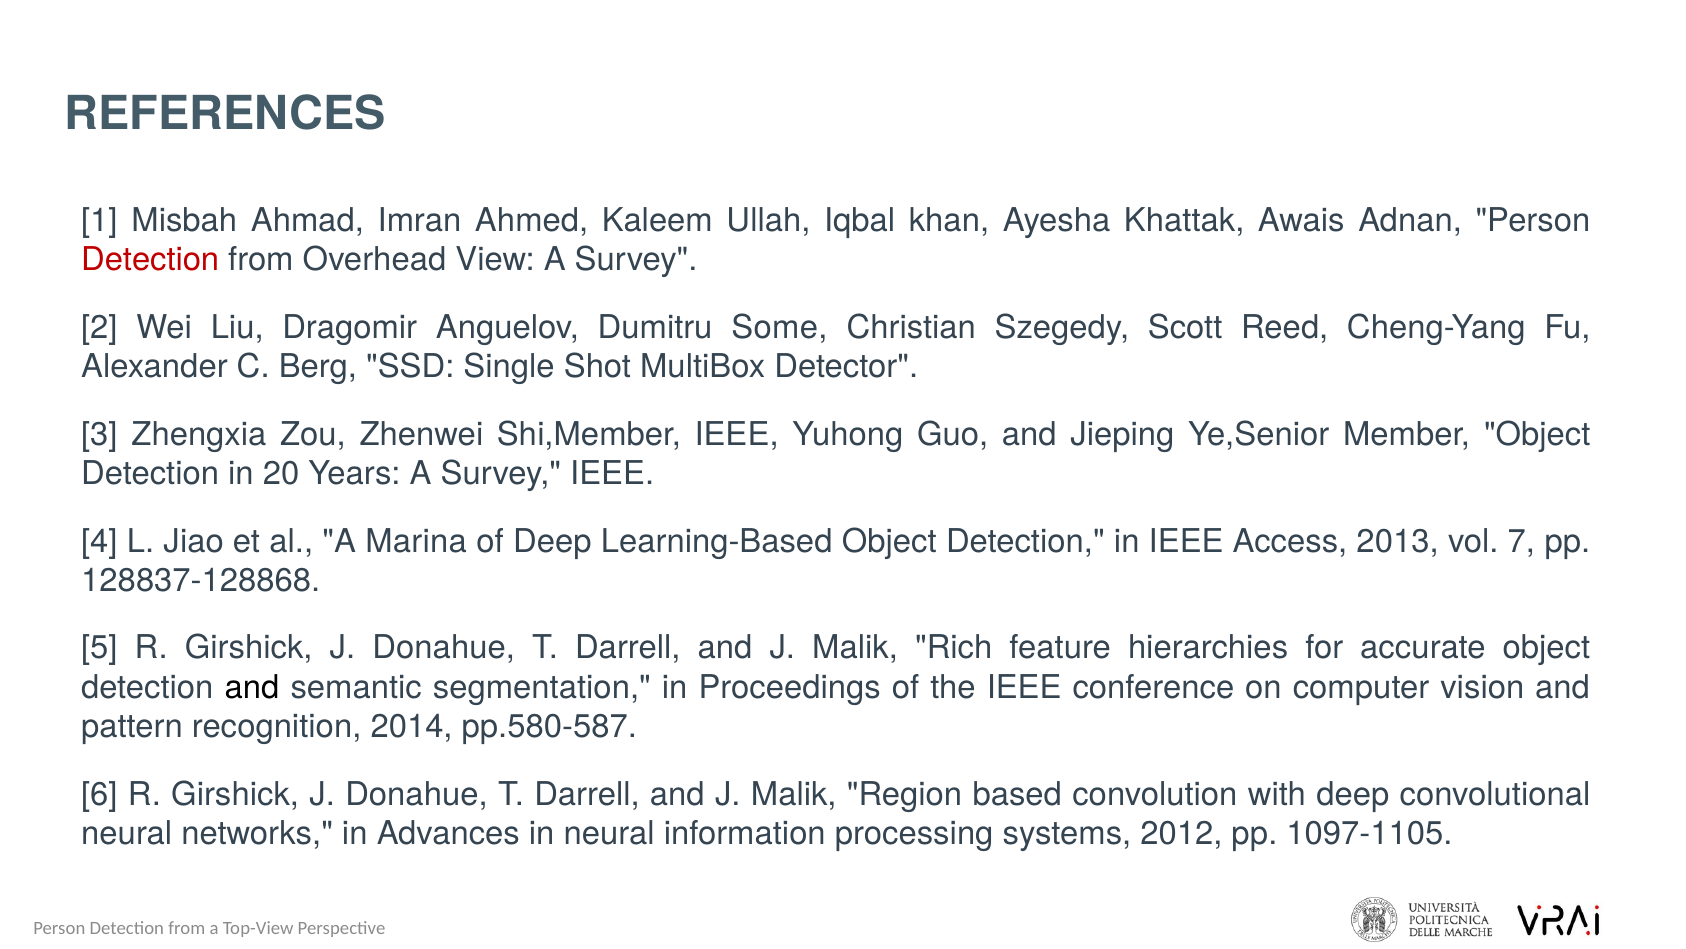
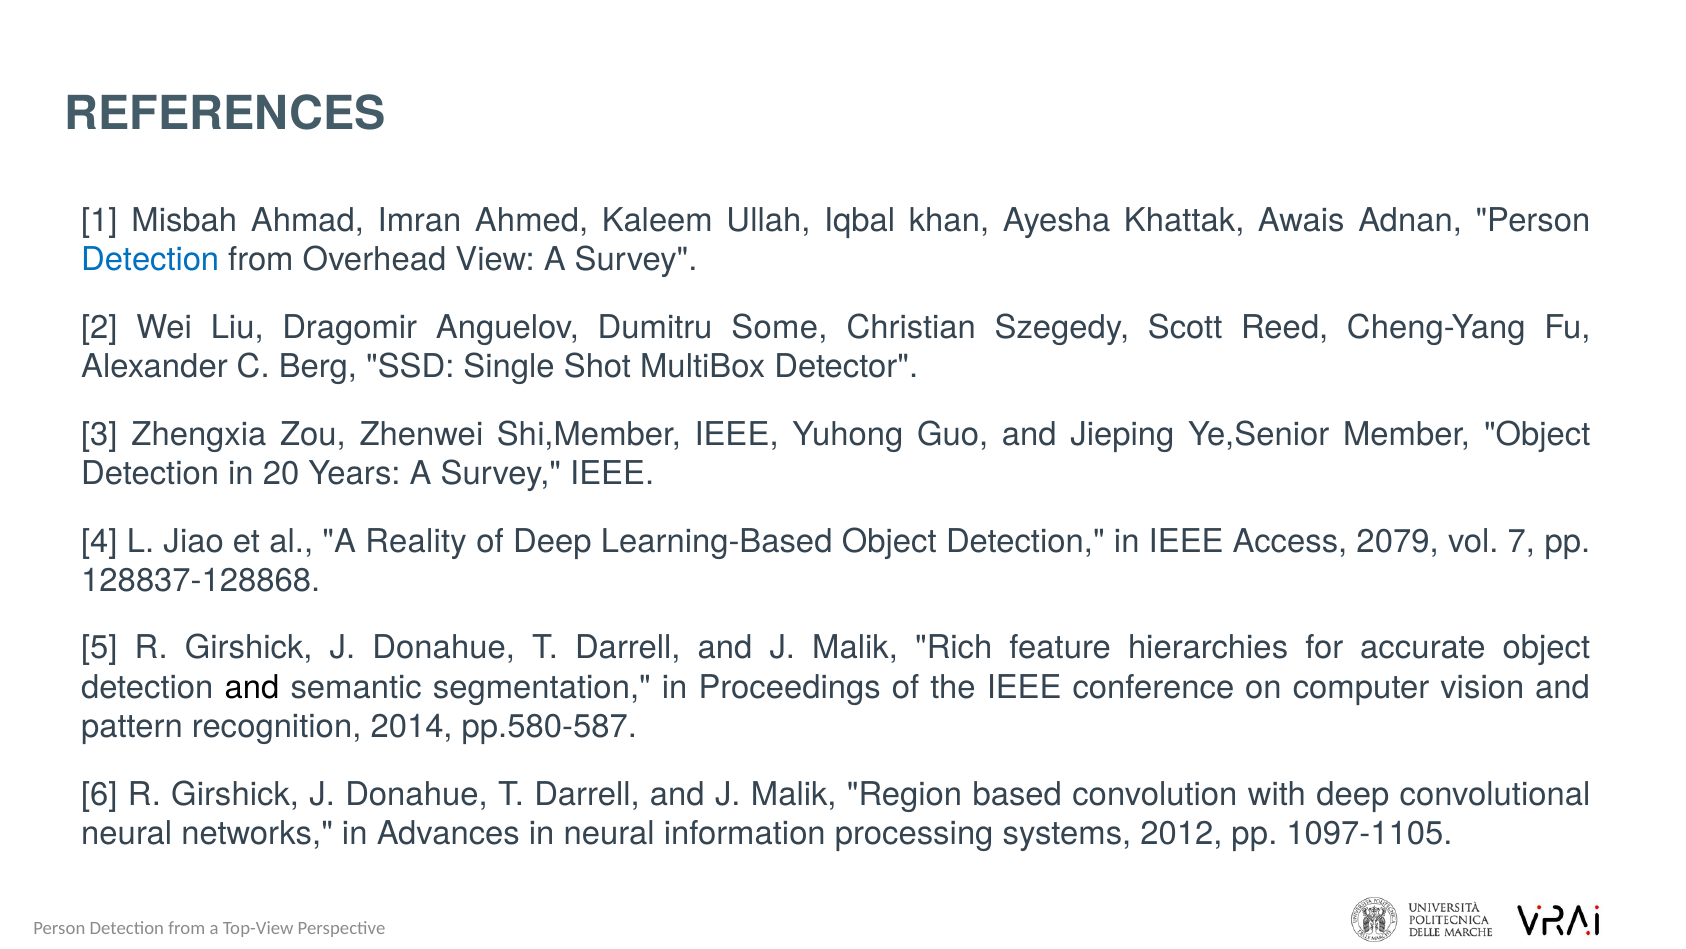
Detection colour: red -> blue (150, 260)
Marina: Marina -> Reality (416, 541)
2013: 2013 -> 2079 (1398, 541)
